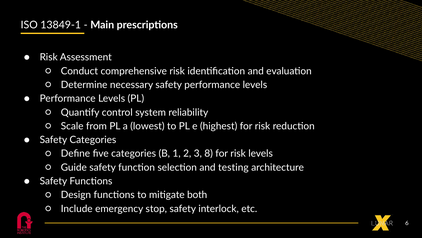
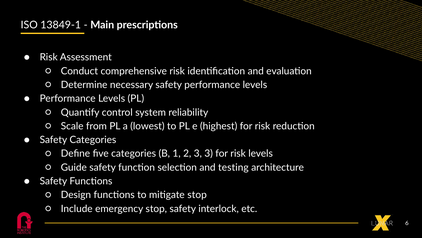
3 8: 8 -> 3 (209, 153)
mitigate both: both -> stop (197, 195)
